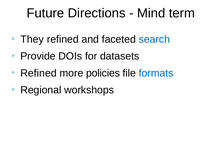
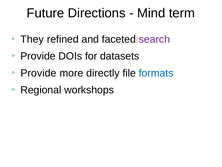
search colour: blue -> purple (154, 39)
Refined: Refined -> Provide (38, 73)
policies: policies -> directly (103, 73)
